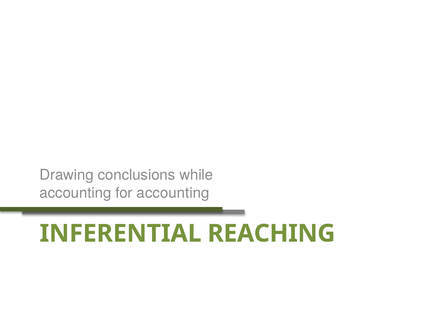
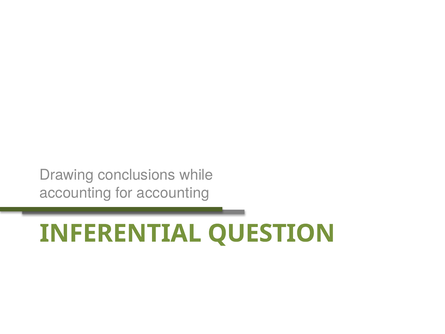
REACHING: REACHING -> QUESTION (271, 233)
